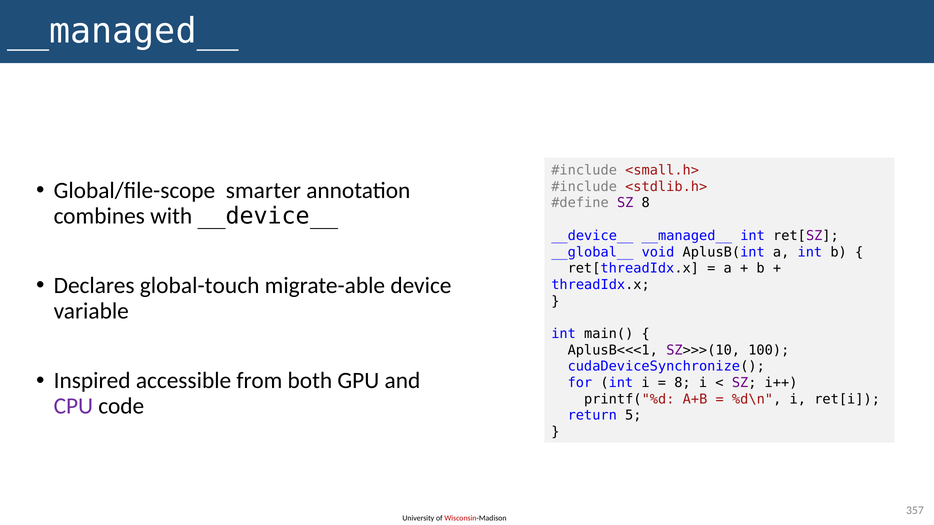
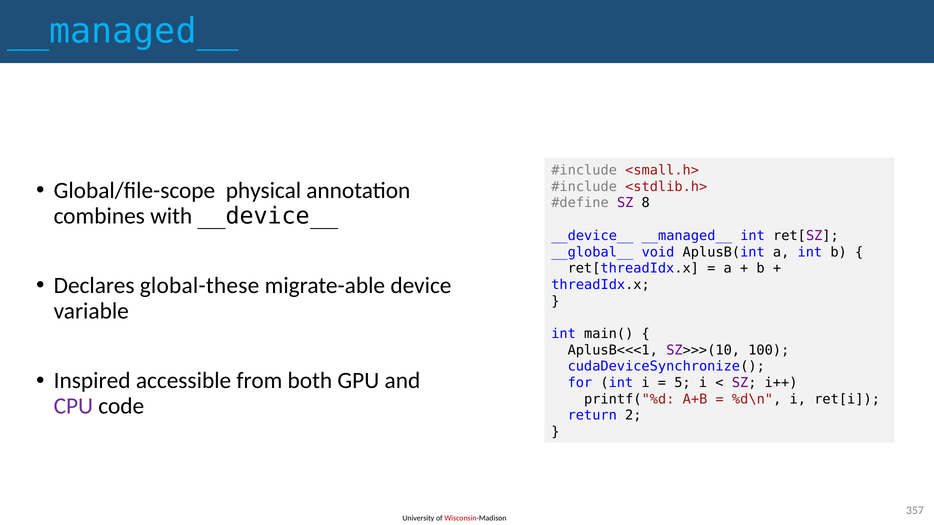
__managed__ colour: white -> light blue (123, 31)
smarter: smarter -> physical (263, 191)
global-touch: global-touch -> global-these (200, 286)
8: 8 -> 5 (682, 383)
5: 5 -> 2 (633, 416)
